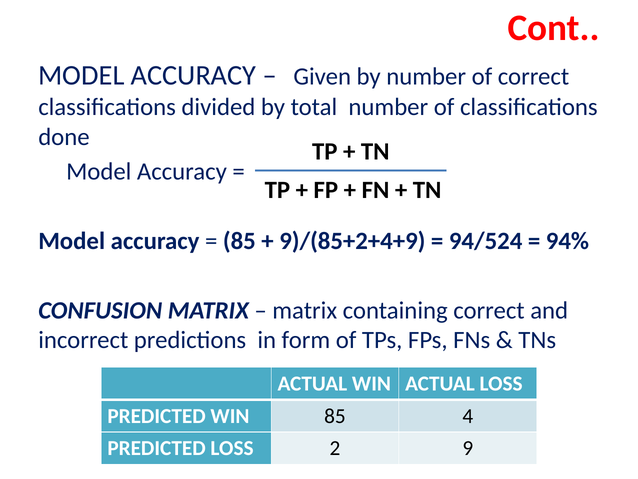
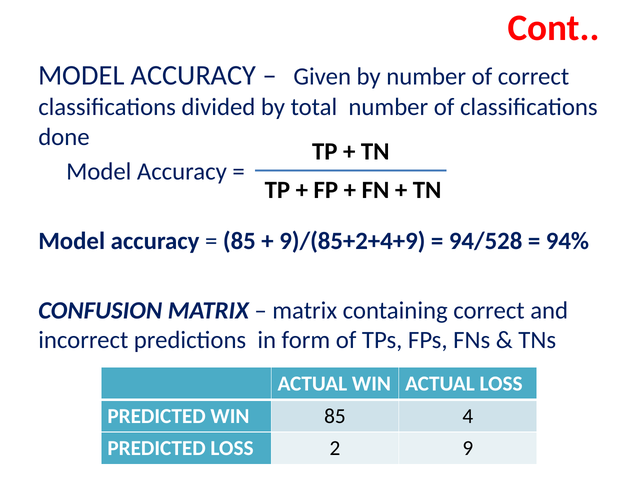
94/524: 94/524 -> 94/528 (486, 241)
